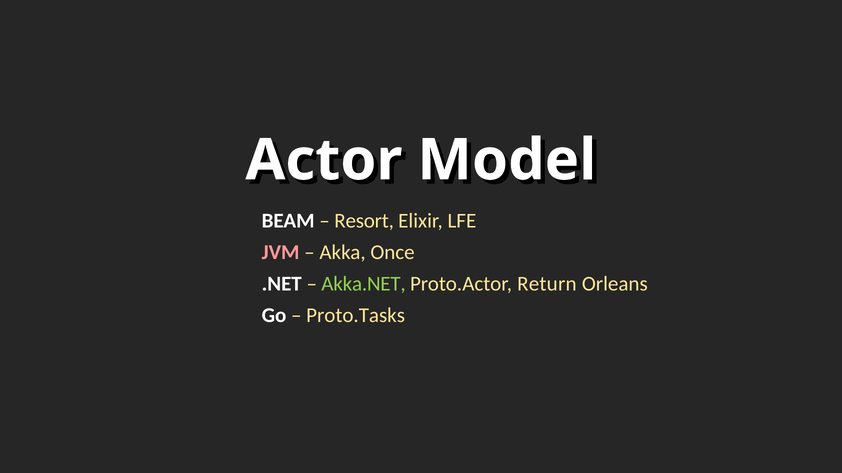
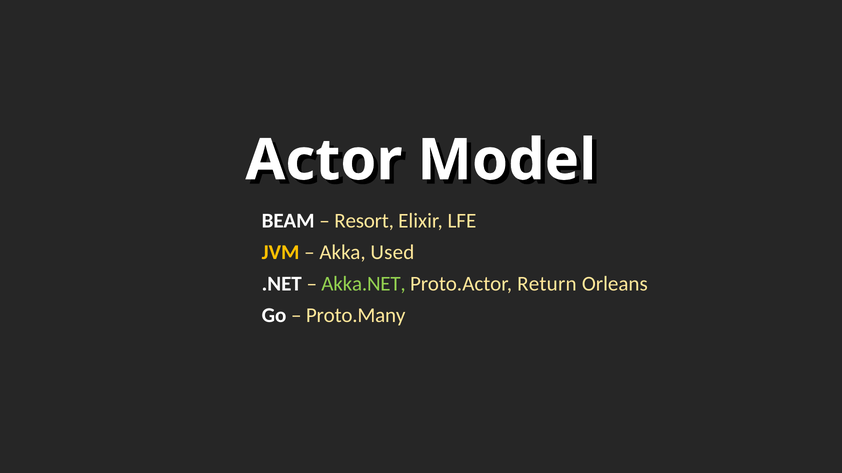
JVM colour: pink -> yellow (281, 253)
Once: Once -> Used (392, 253)
Proto.Tasks: Proto.Tasks -> Proto.Many (356, 316)
